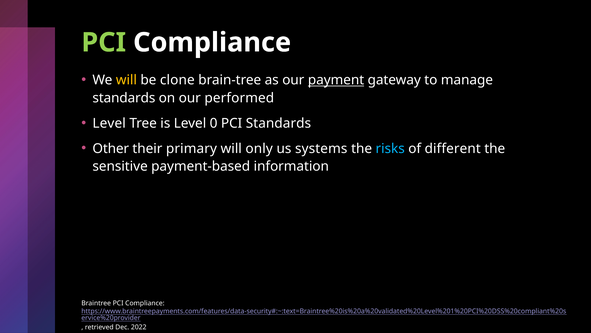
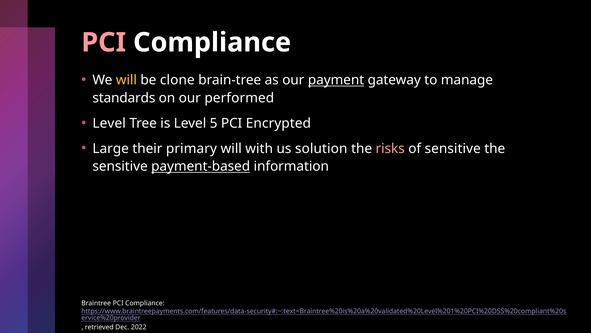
PCI colour: light green -> pink (104, 42)
0: 0 -> 5 (214, 123)
PCI Standards: Standards -> Encrypted (278, 123)
Other: Other -> Large (111, 148)
only: only -> with (259, 148)
systems: systems -> solution (321, 148)
risks colour: light blue -> pink (390, 148)
of different: different -> sensitive (453, 148)
payment-based underline: none -> present (201, 166)
